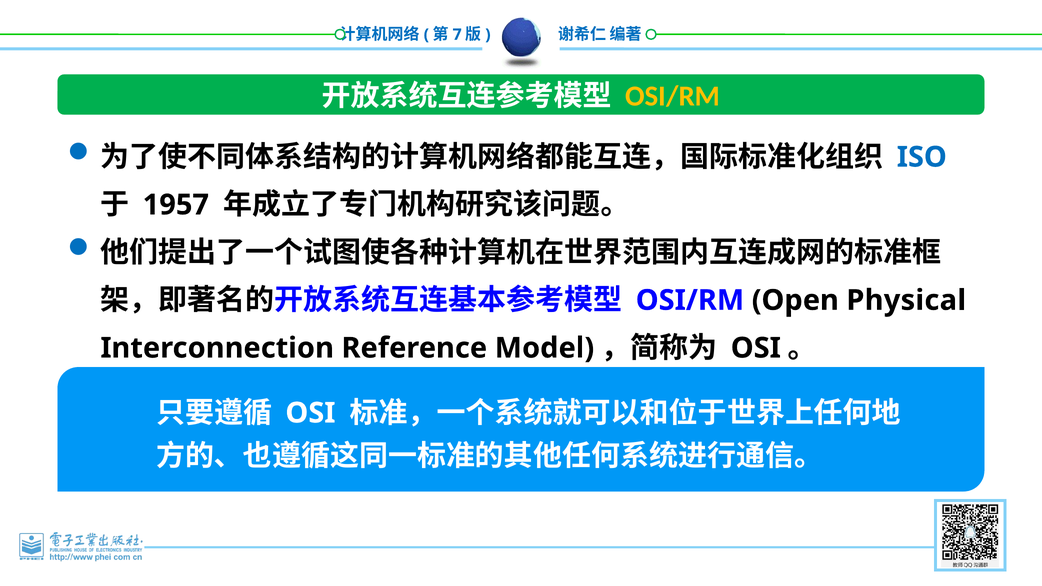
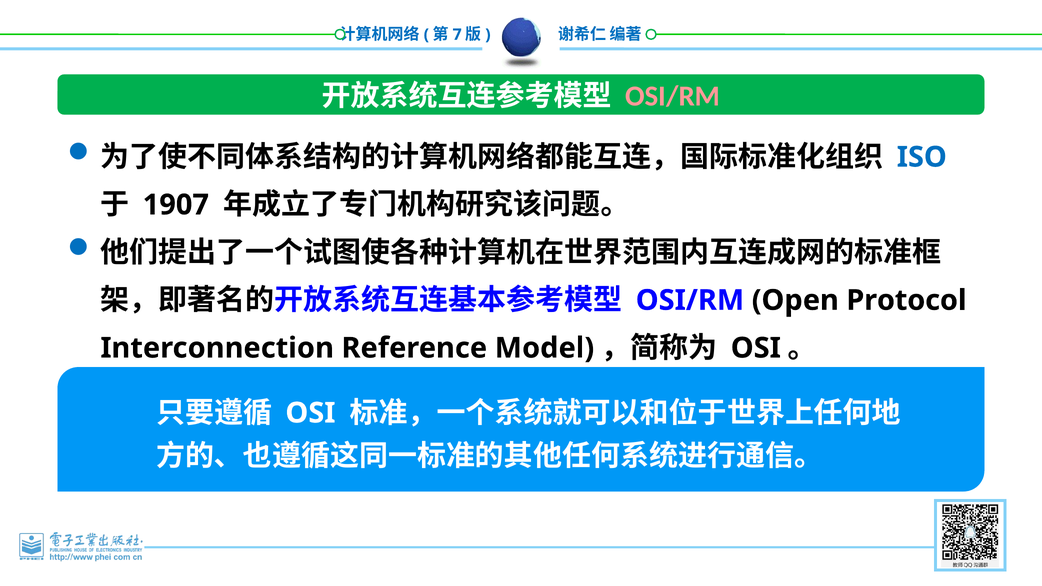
OSI/RM colour: yellow -> pink (673, 96)
1957: 1957 -> 1907 (176, 205)
Physical: Physical -> Protocol (906, 300)
